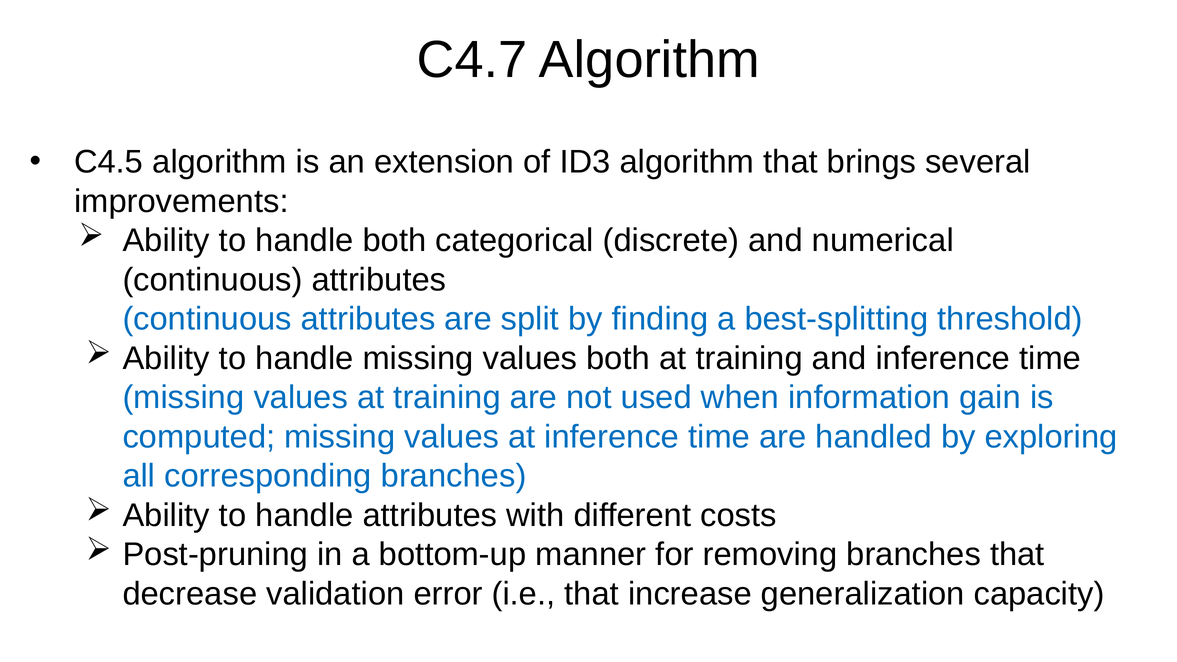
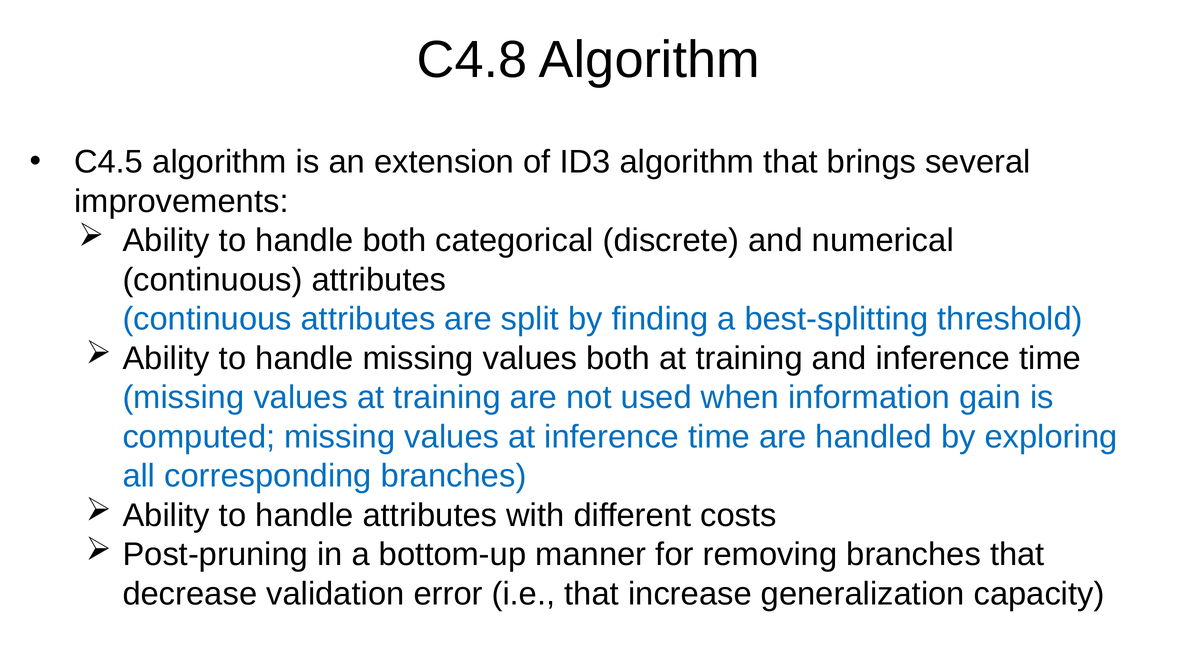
C4.7: C4.7 -> C4.8 (472, 60)
